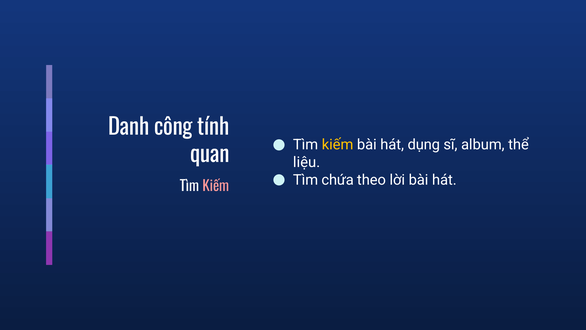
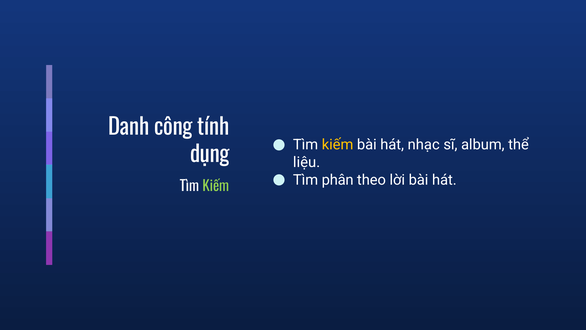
dụng: dụng -> nhạc (424, 145)
quan: quan -> dụng (210, 154)
chứa: chứa -> phân (338, 180)
Kiếm colour: pink -> light green (216, 186)
